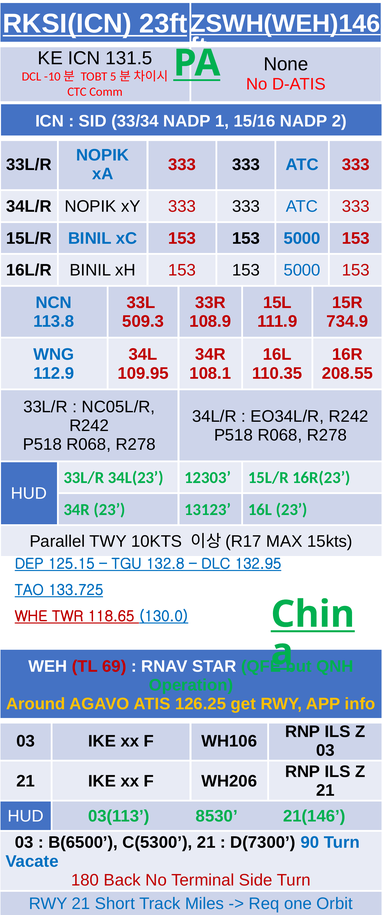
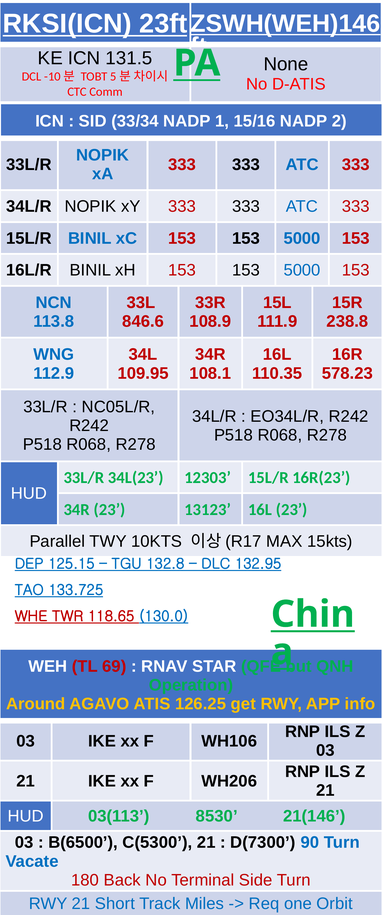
509.3: 509.3 -> 846.6 (143, 321)
734.9: 734.9 -> 238.8 (347, 321)
208.55: 208.55 -> 578.23 (347, 373)
